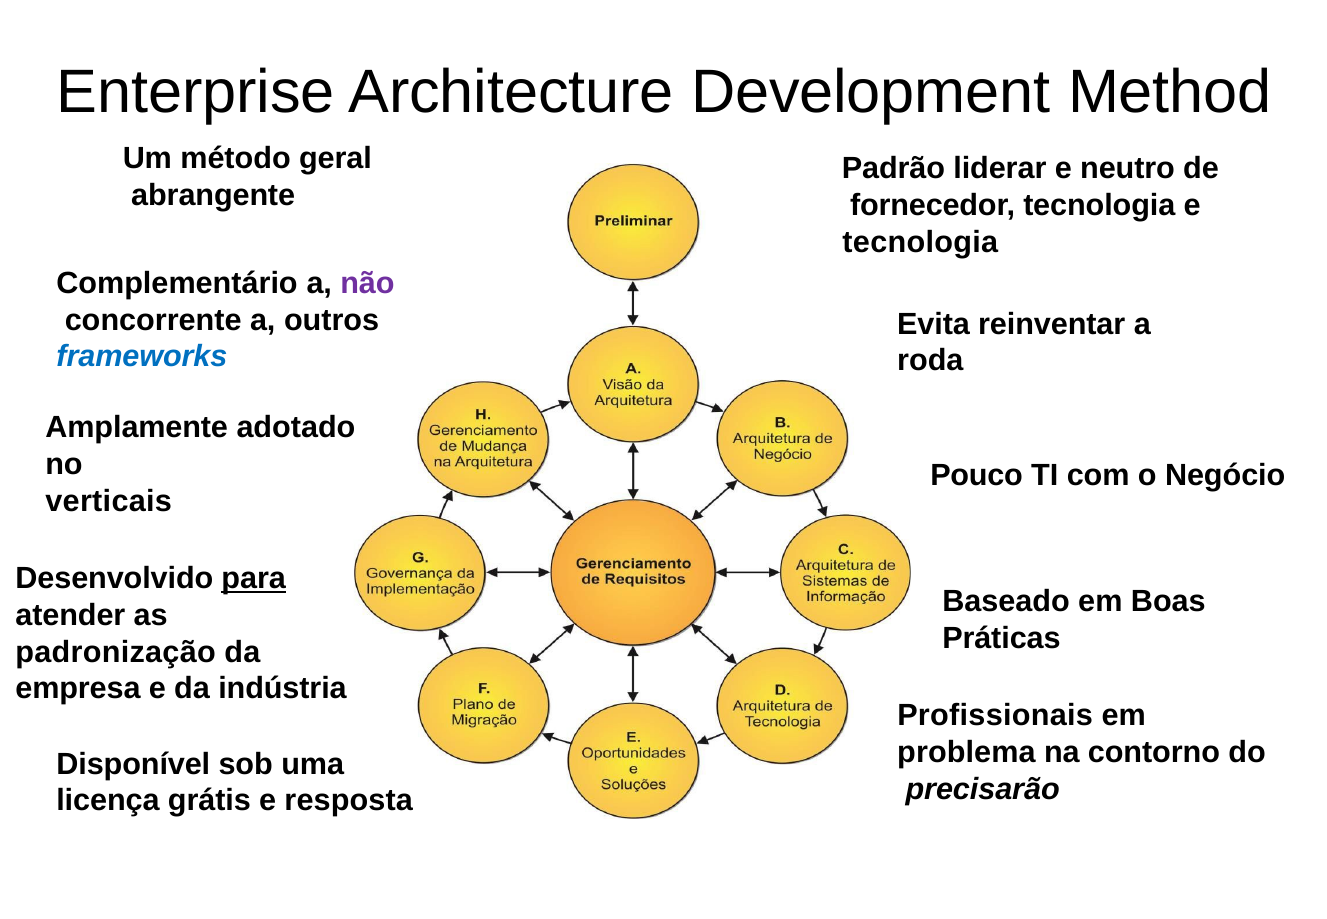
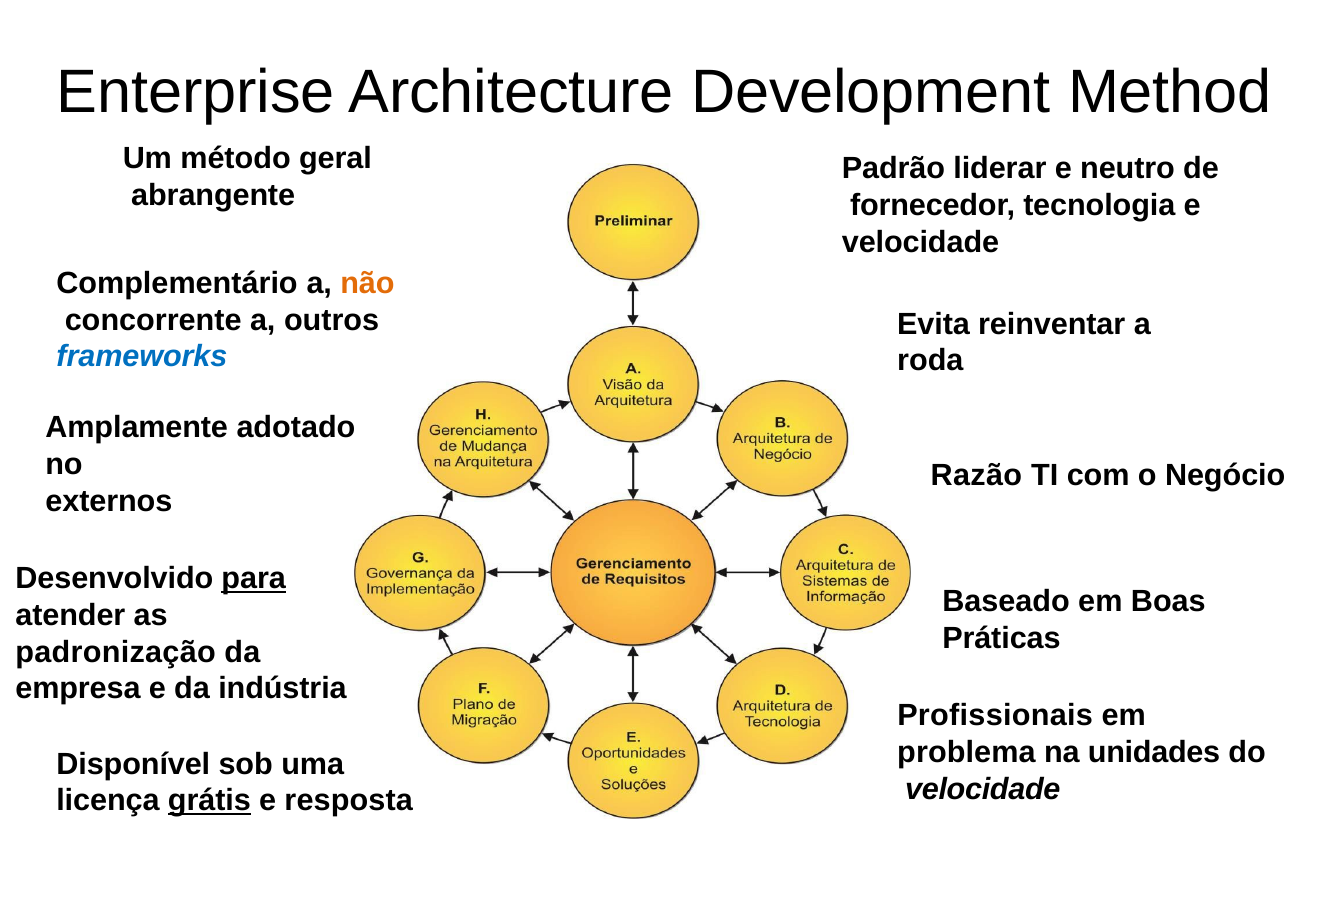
tecnologia: tecnologia -> velocidade (920, 242)
não colour: purple -> orange (367, 283)
Pouco: Pouco -> Razão (976, 475)
verticais: verticais -> externos (109, 501)
contorno: contorno -> unidades (1154, 752)
precisarão: precisarão -> velocidade (983, 789)
grátis underline: none -> present (209, 800)
